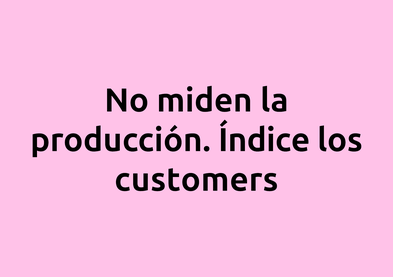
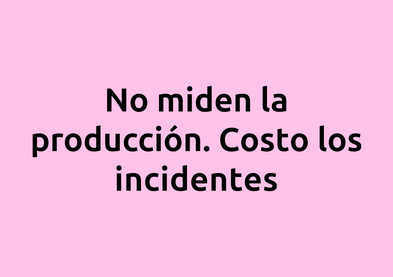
Índice: Índice -> Costo (264, 140)
customers: customers -> incidentes (196, 180)
